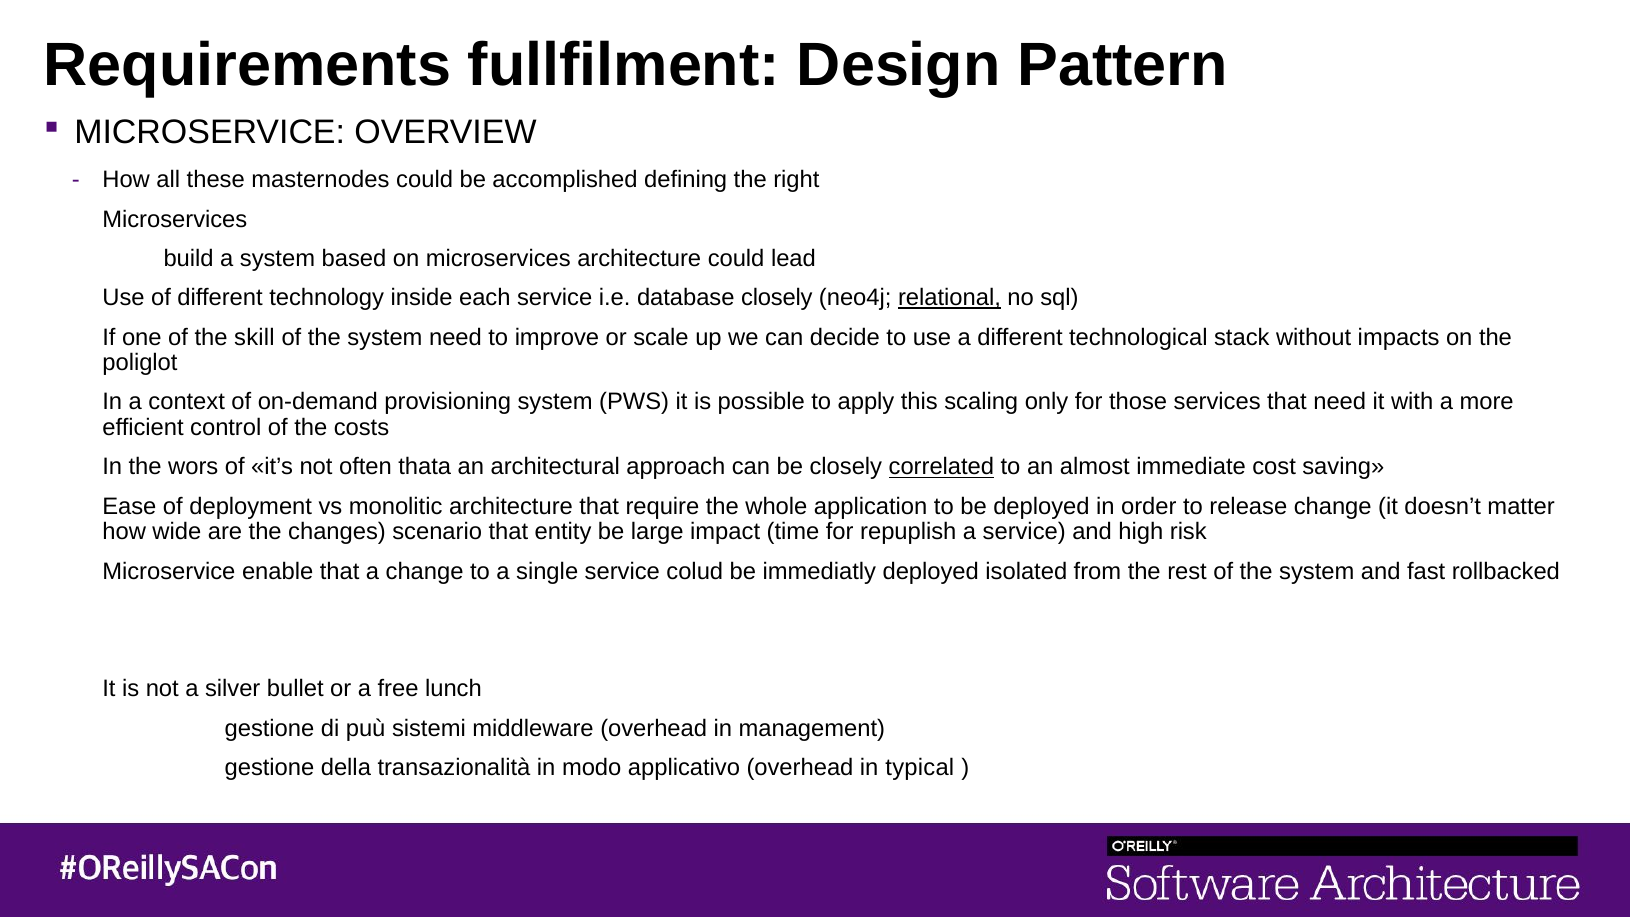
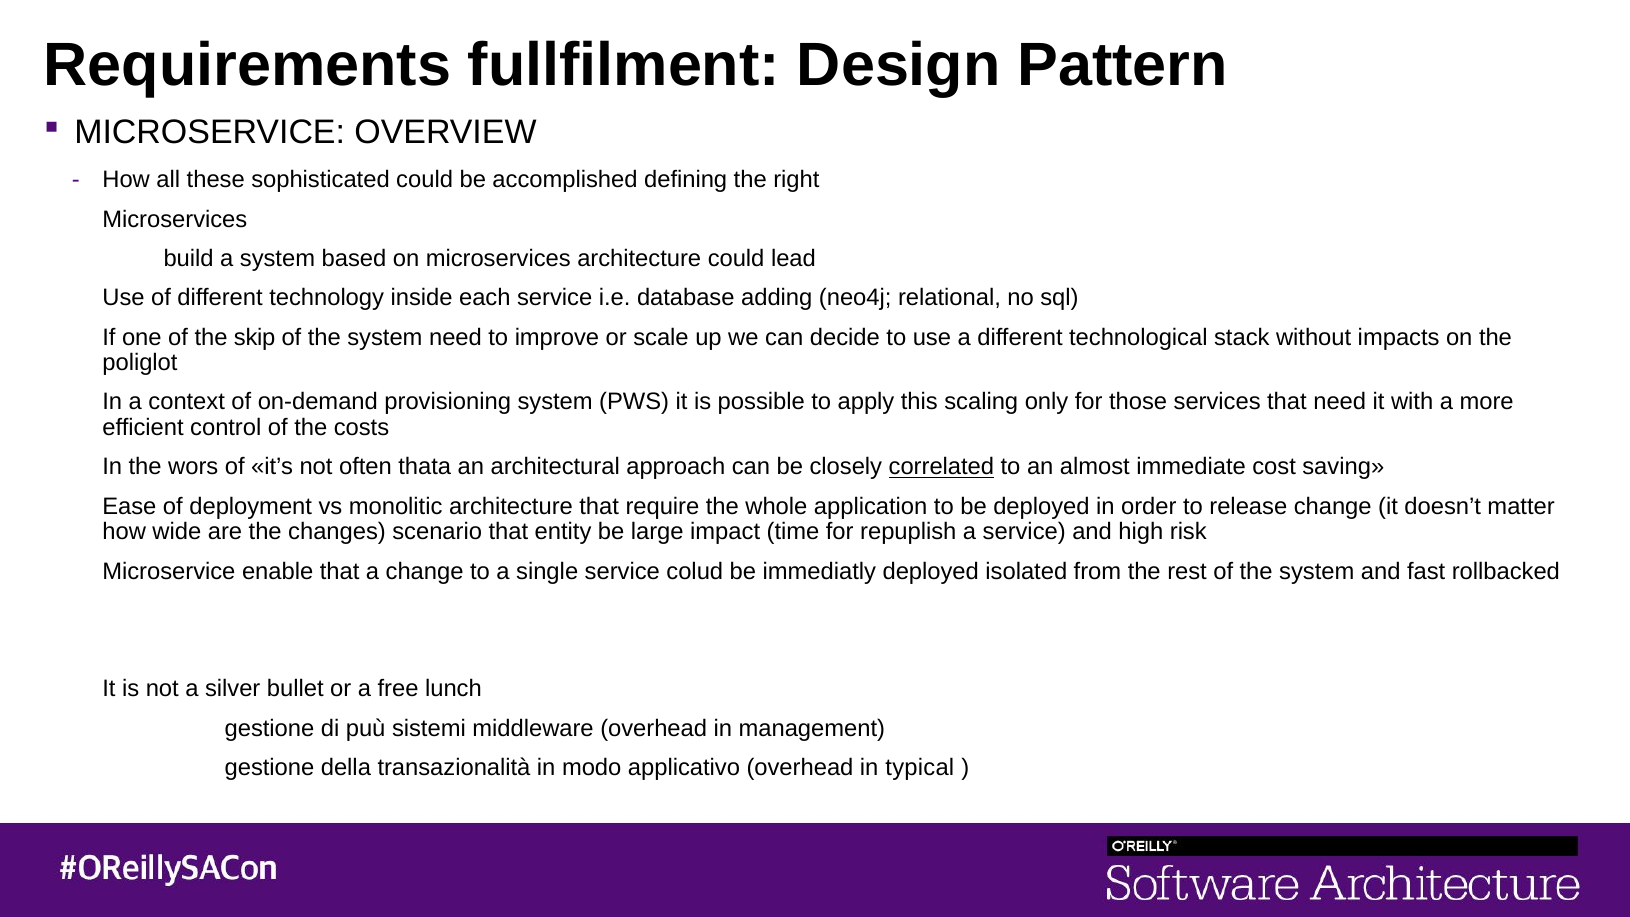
masternodes: masternodes -> sophisticated (321, 180)
database closely: closely -> adding (777, 298)
relational underline: present -> none (949, 298)
skill: skill -> skip (255, 337)
